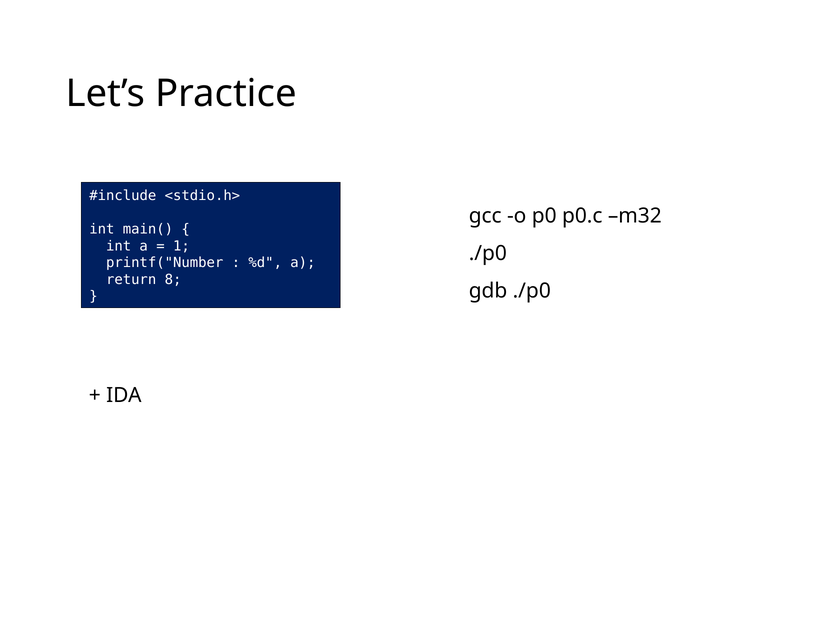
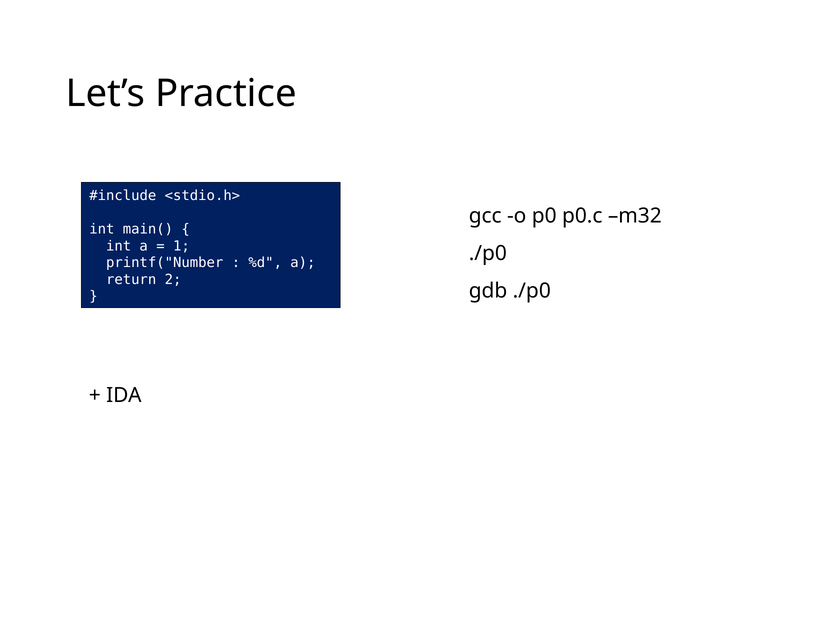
8: 8 -> 2 (173, 279)
